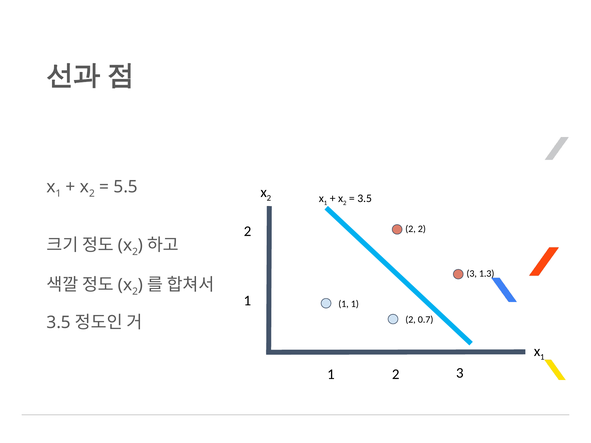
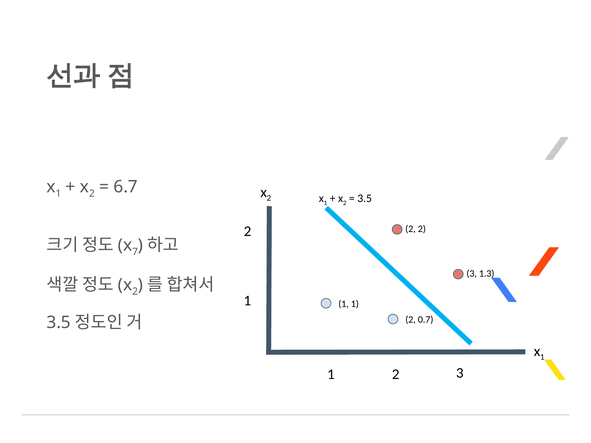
5.5: 5.5 -> 6.7 (126, 187)
2: 2 -> 7 (135, 252)
